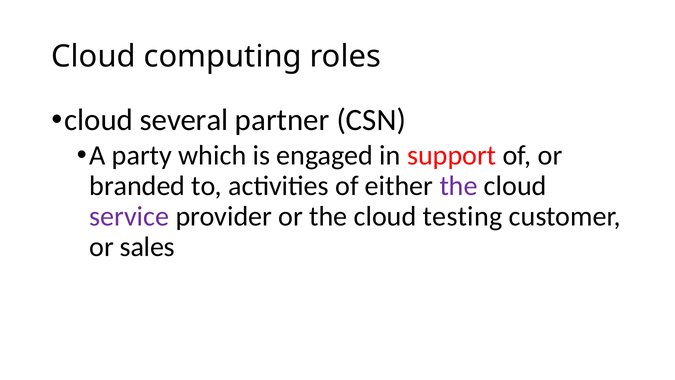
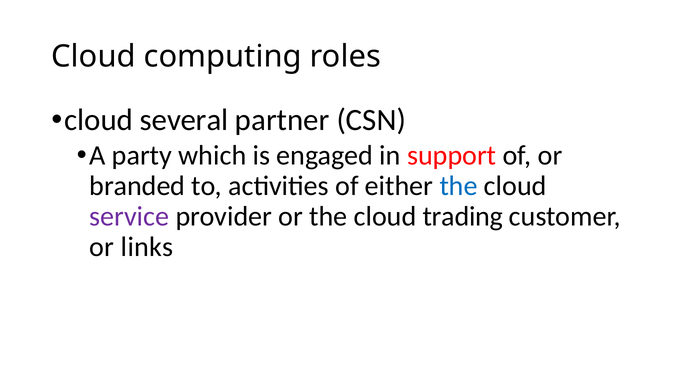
the colour: purple -> blue (459, 186)
testing: testing -> trading (463, 216)
sales: sales -> links (147, 247)
